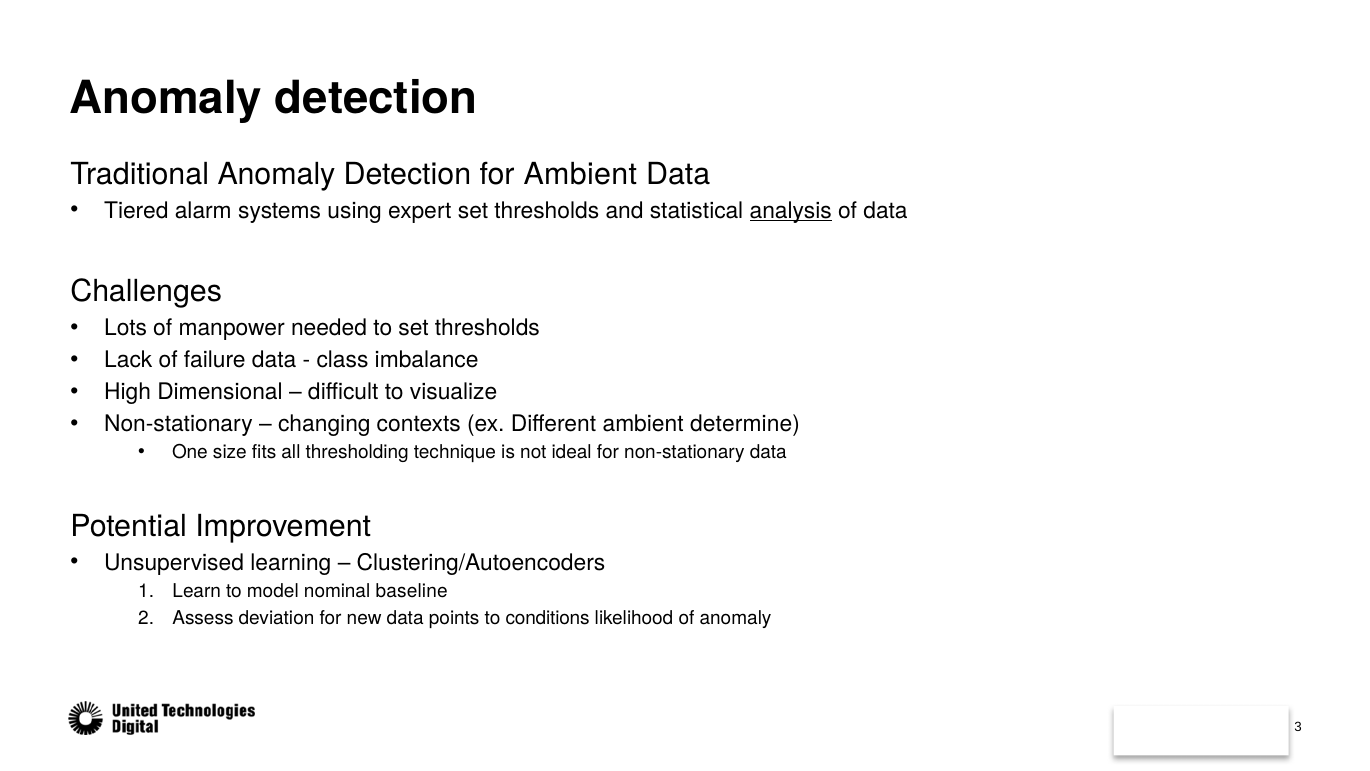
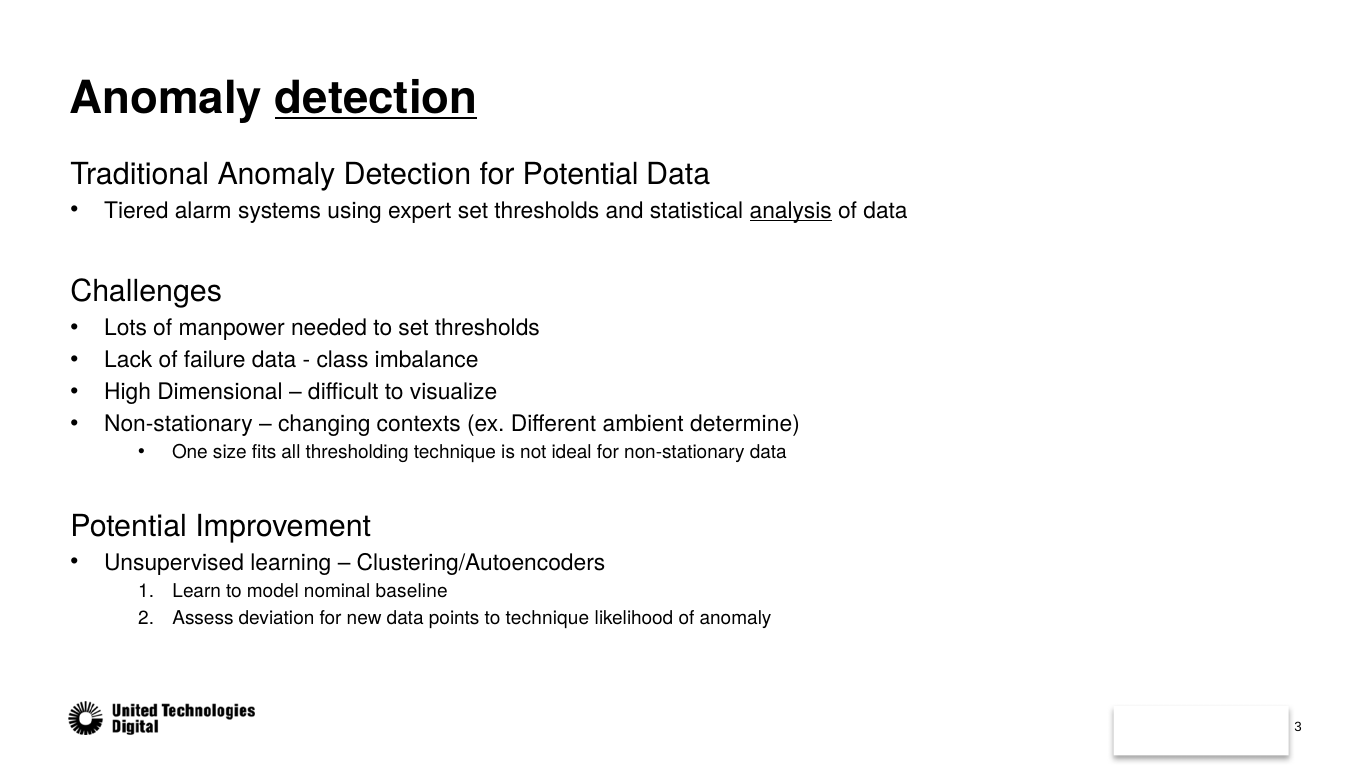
detection underline: none -> present (376, 98)
for Ambient: Ambient -> Potential (581, 175)
to conditions: conditions -> technique (547, 618)
